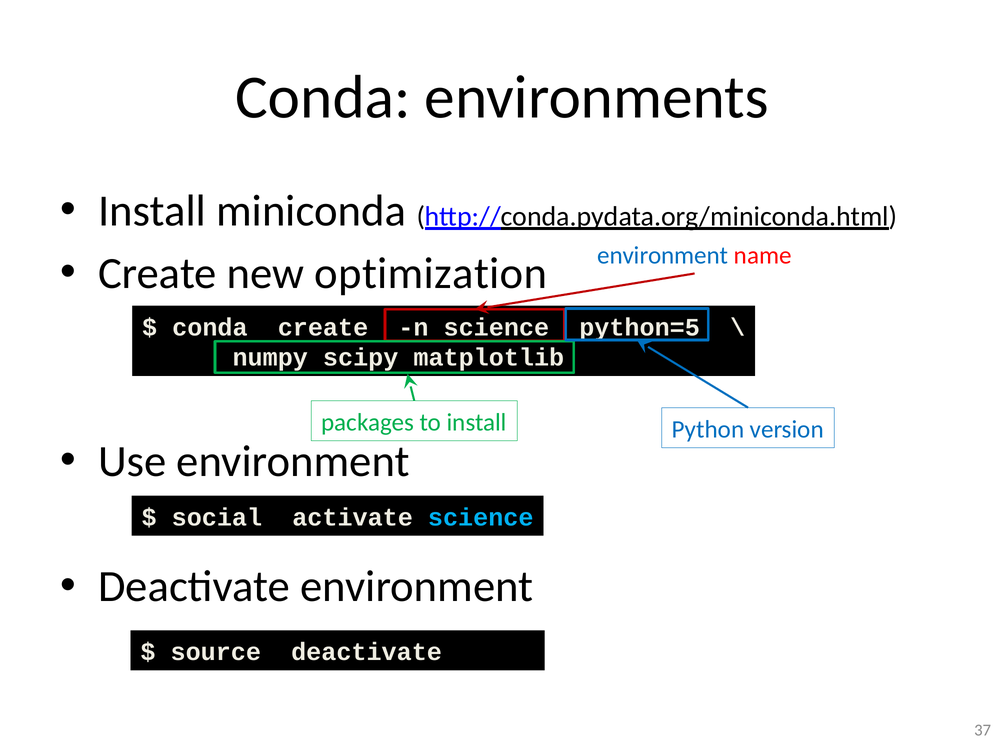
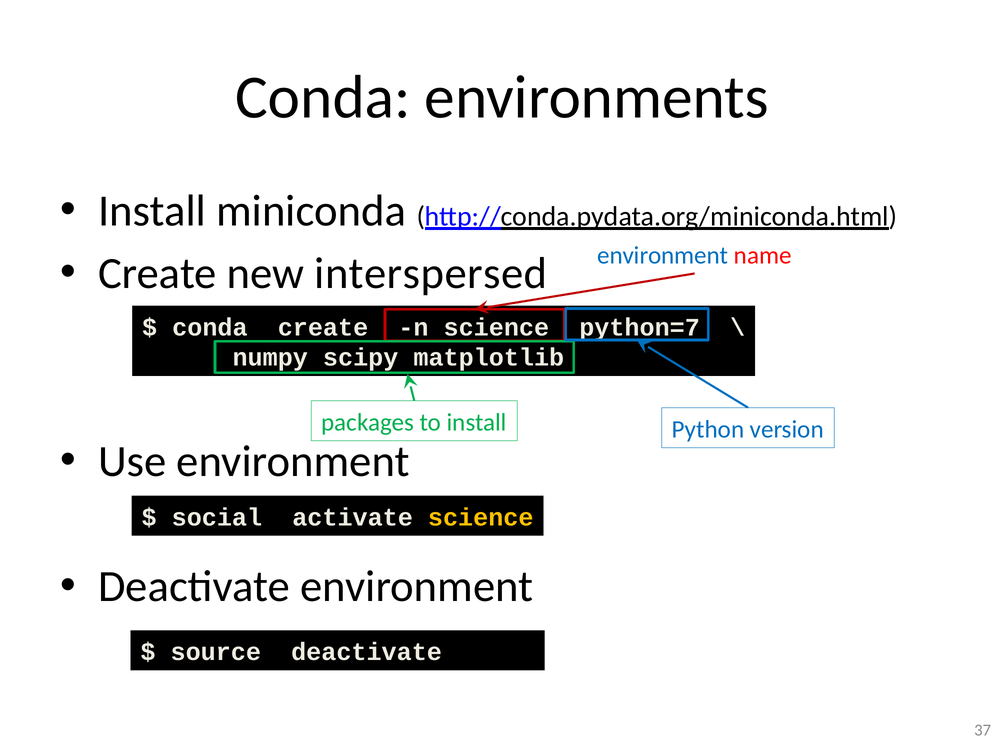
optimization: optimization -> interspersed (431, 273)
python=5: python=5 -> python=7 (640, 327)
science colour: light blue -> yellow (481, 517)
